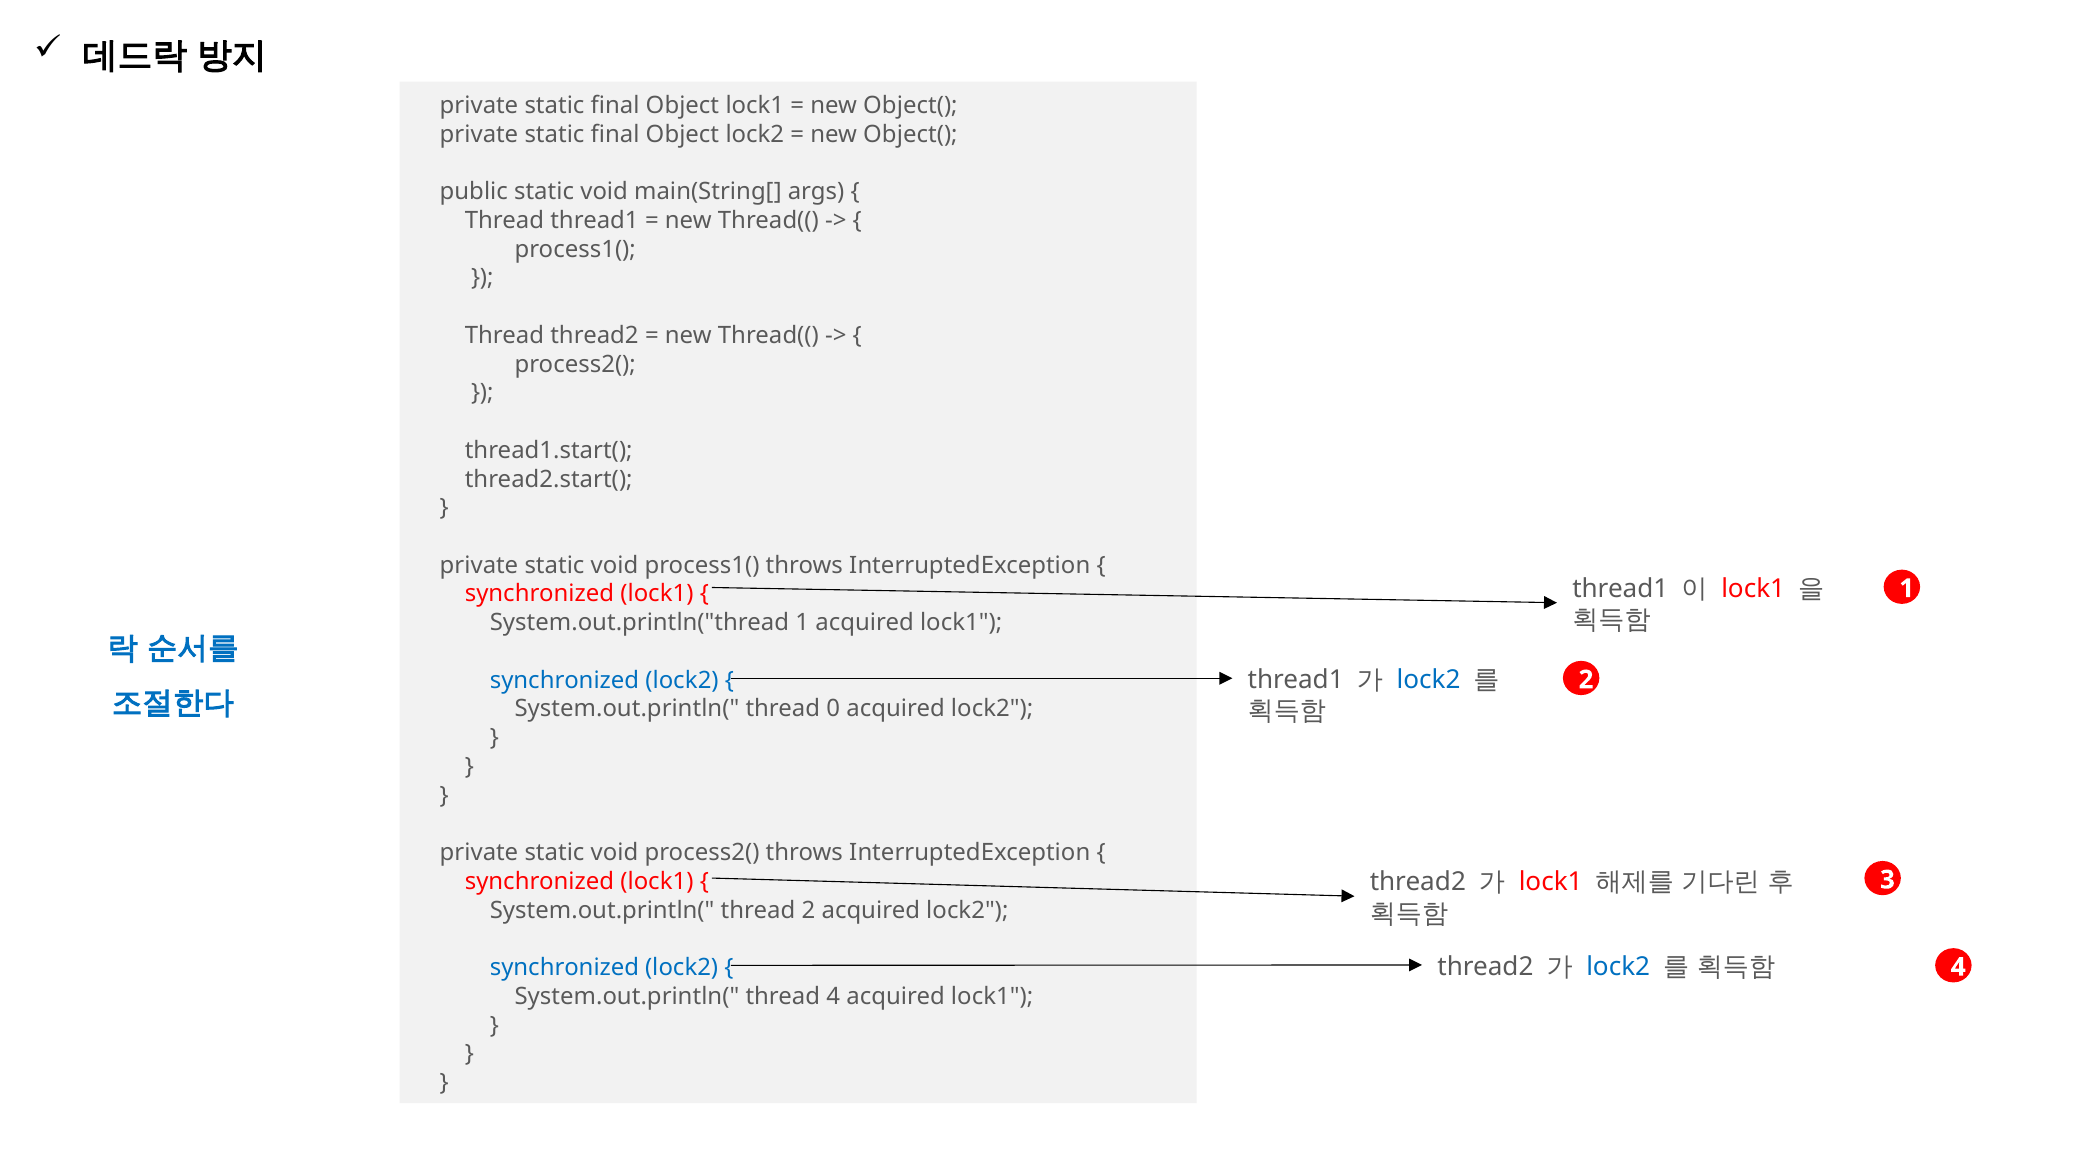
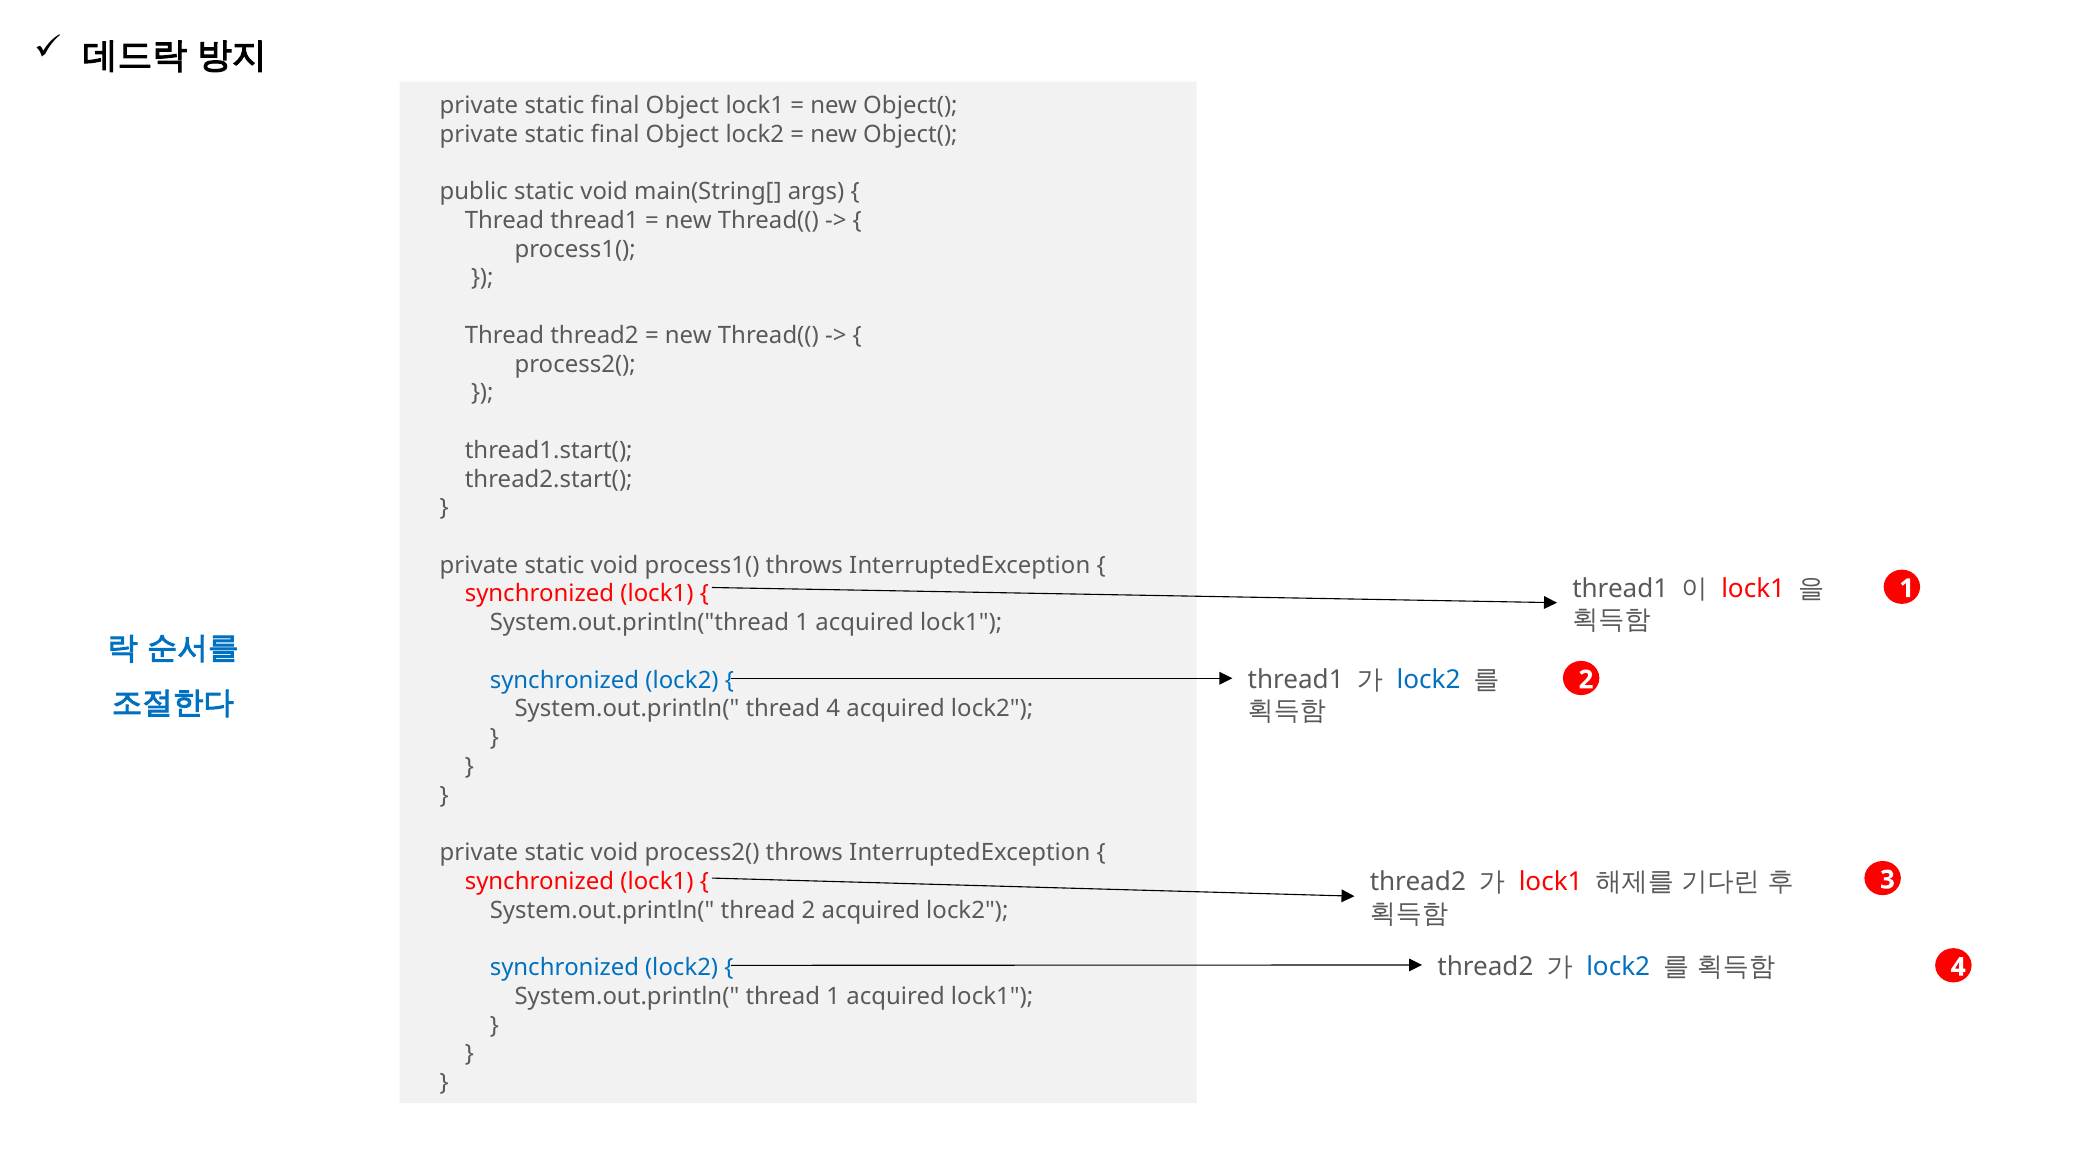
thread 0: 0 -> 4 (833, 709)
thread 4: 4 -> 1 (833, 997)
